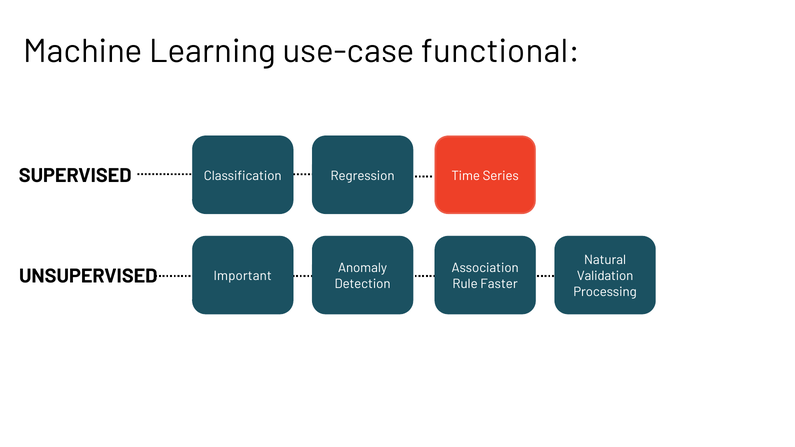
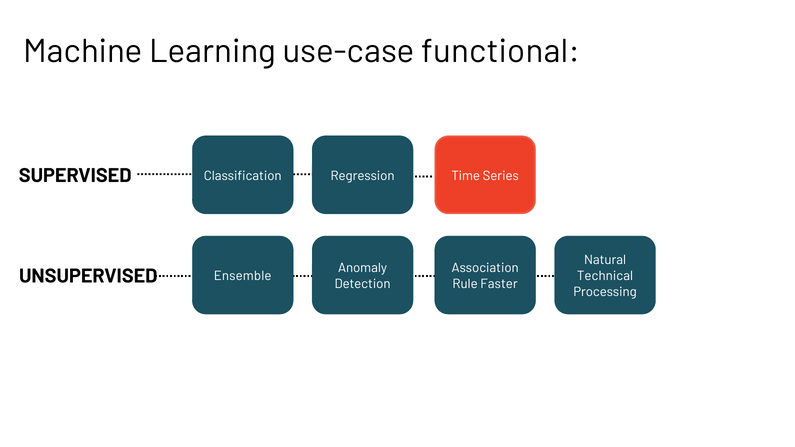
Important: Important -> Ensemble (243, 276)
Validation: Validation -> Technical (605, 276)
